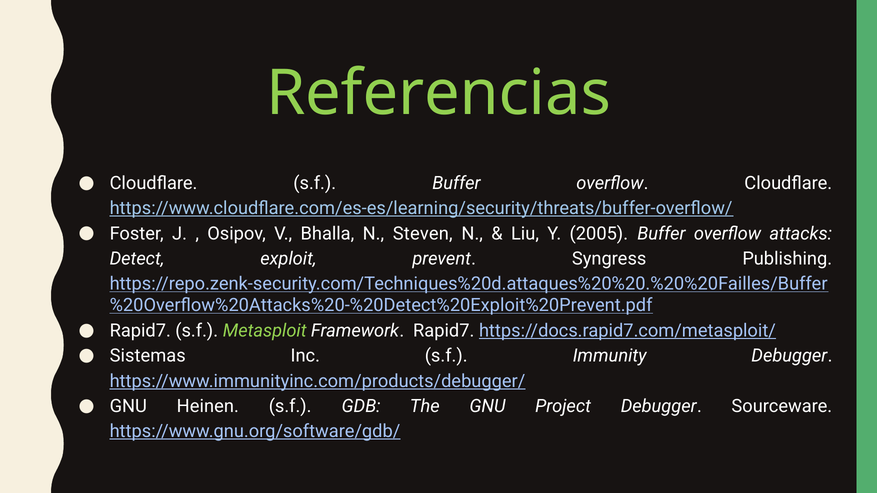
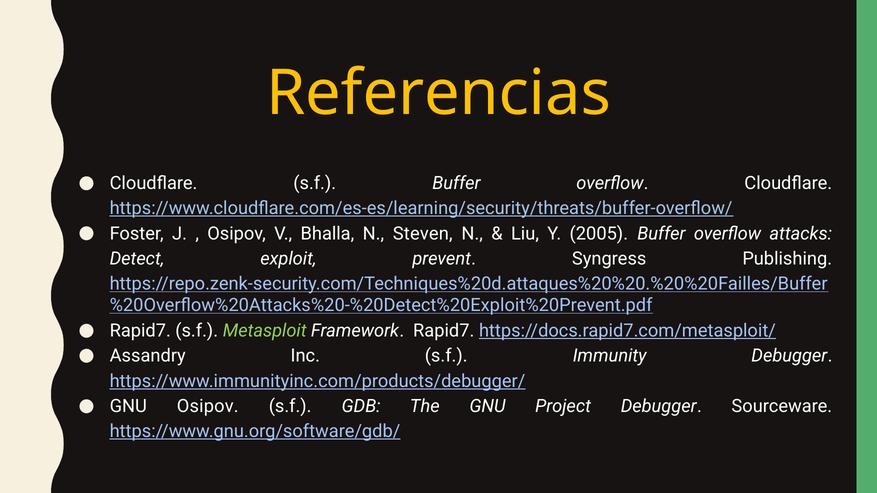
Referencias colour: light green -> yellow (439, 93)
Sistemas: Sistemas -> Assandry (148, 356)
GNU Heinen: Heinen -> Osipov (208, 406)
